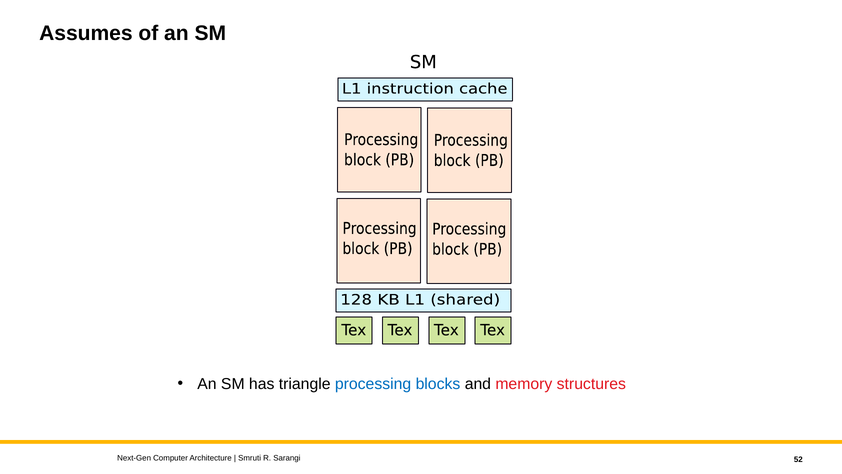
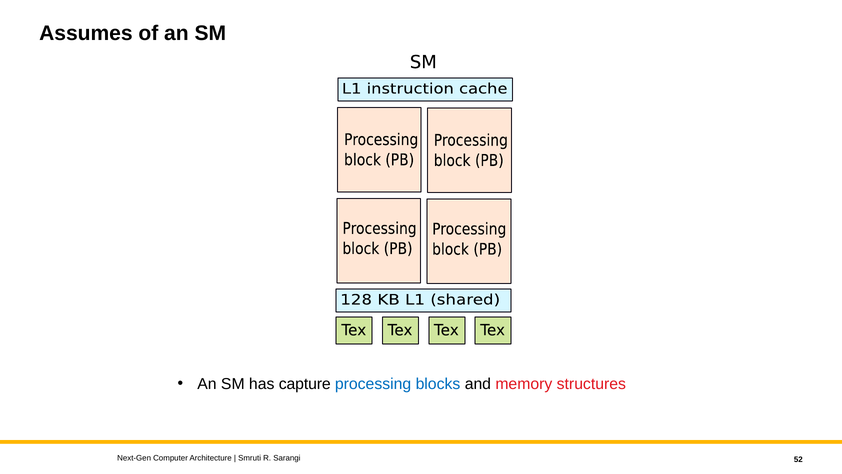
triangle: triangle -> capture (305, 384)
